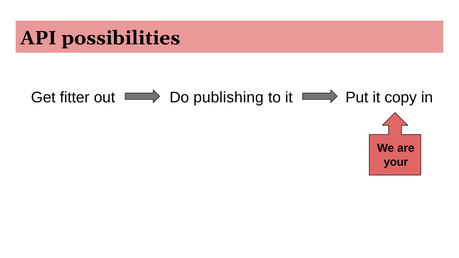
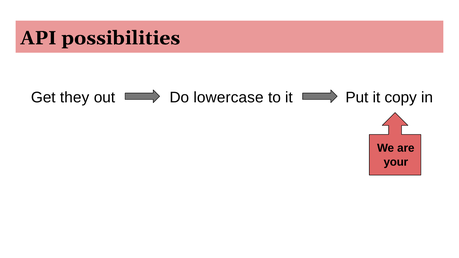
fitter: fitter -> they (75, 98)
publishing: publishing -> lowercase (228, 98)
